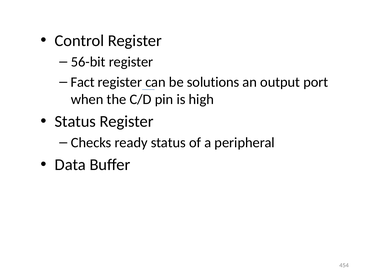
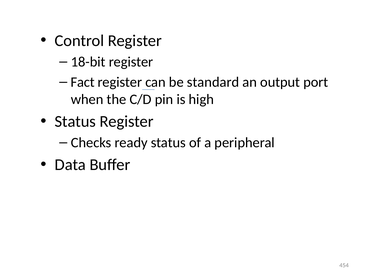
56-bit: 56-bit -> 18-bit (88, 62)
solutions: solutions -> standard (213, 82)
